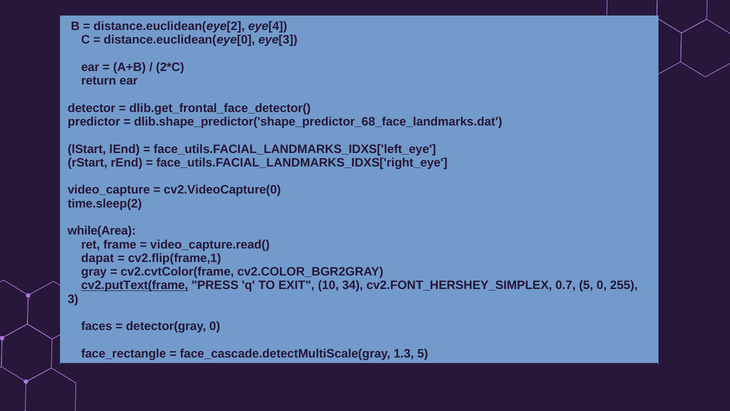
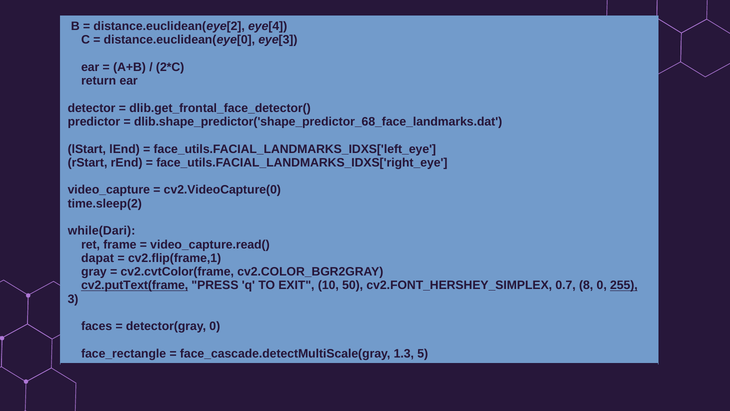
while(Area: while(Area -> while(Dari (102, 231)
34: 34 -> 50 (353, 285)
0.7 5: 5 -> 8 (586, 285)
255 underline: none -> present (624, 285)
